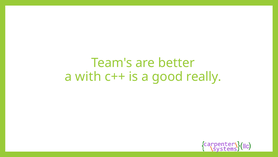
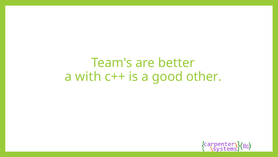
really: really -> other (204, 76)
